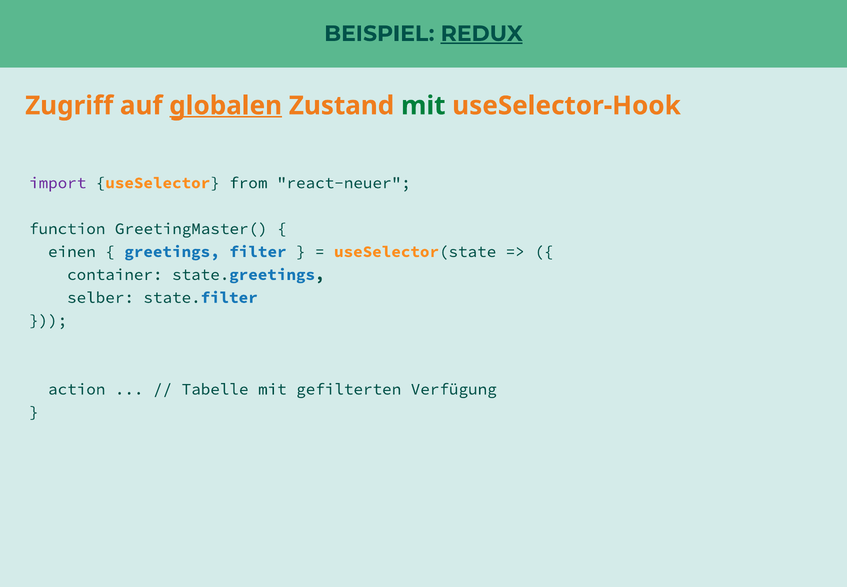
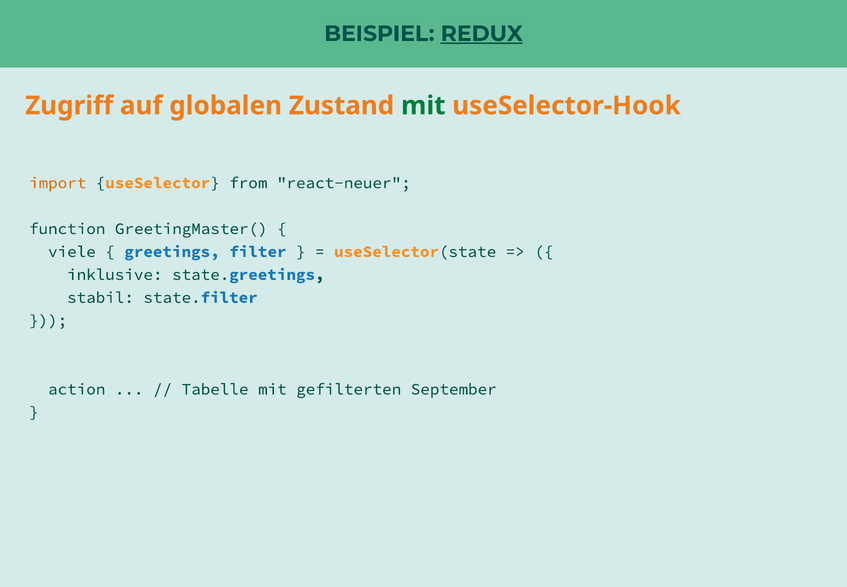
globalen underline: present -> none (226, 106)
import colour: purple -> orange (58, 183)
einen: einen -> viele (72, 251)
container: container -> inklusive (115, 274)
selber: selber -> stabil (101, 297)
Verfügung: Verfügung -> September (454, 389)
